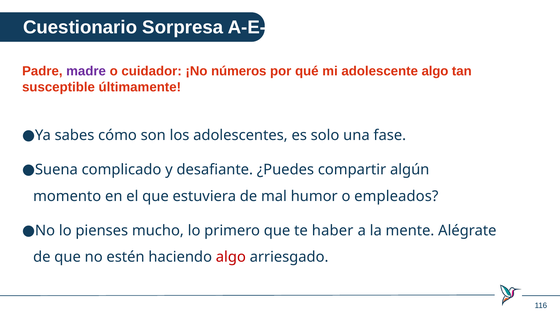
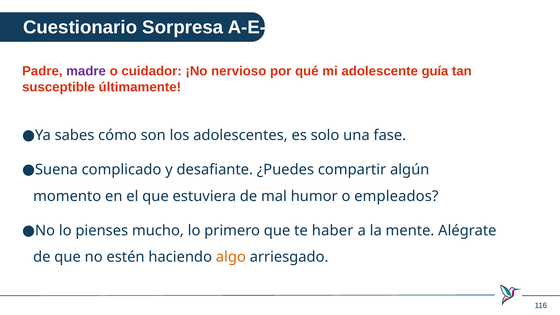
números: números -> nervioso (239, 71)
adolescente algo: algo -> guía (435, 71)
algo colour: red -> orange (231, 257)
